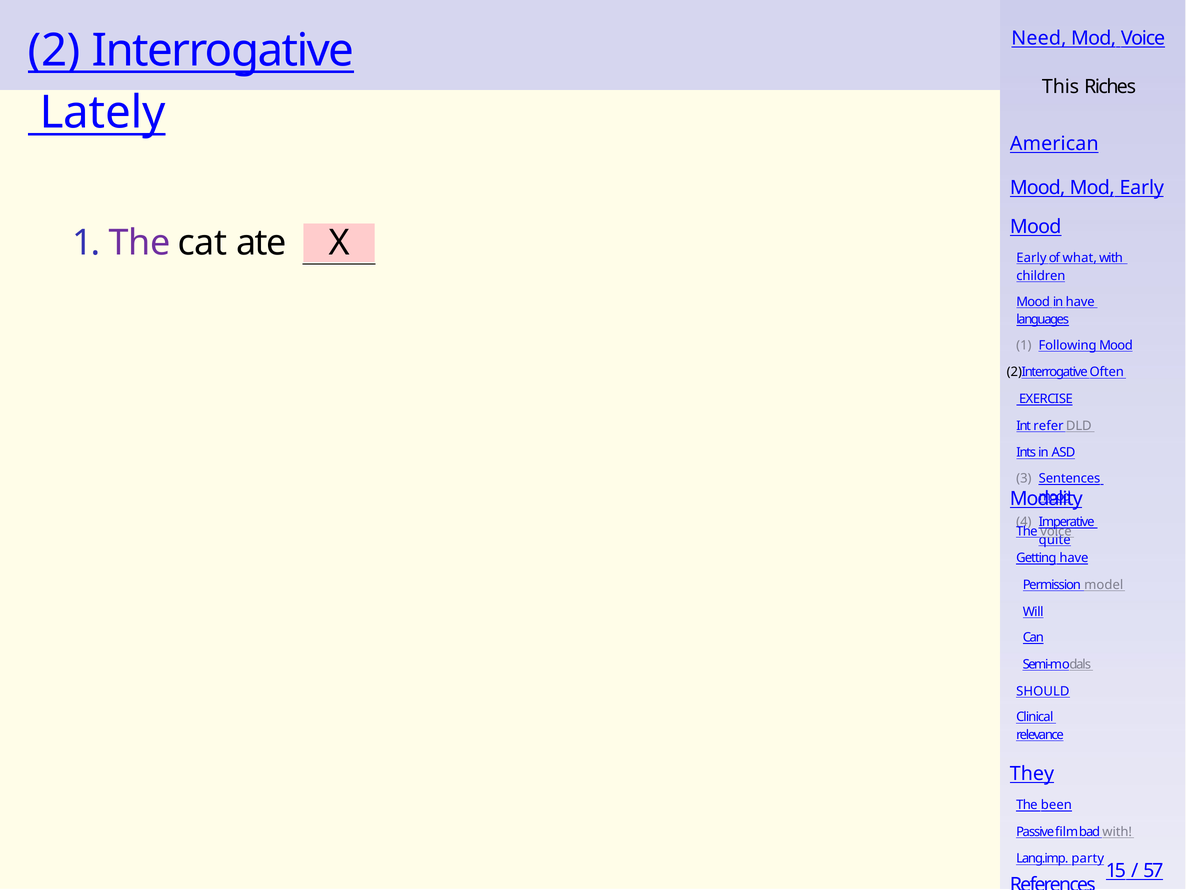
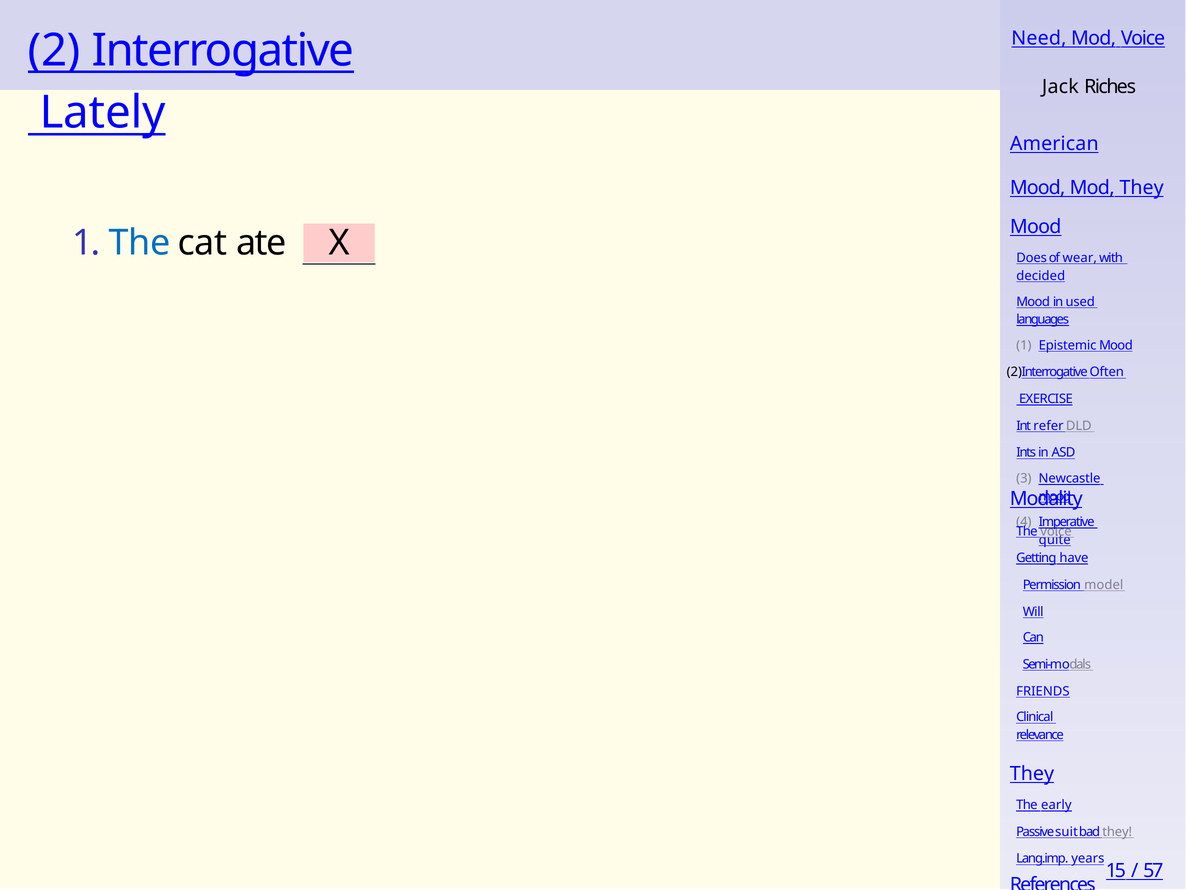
This: This -> Jack (1060, 87)
Mod Early: Early -> They (1142, 188)
The colour: purple -> blue (140, 243)
Early: Early -> Does (1032, 258)
what: what -> wear (1080, 258)
children: children -> decided (1041, 276)
in have: have -> used (1080, 302)
Following: Following -> Epistemic (1068, 345)
Sentences: Sentences -> Newcastle (1070, 479)
SHOULD: SHOULD -> FRIENDS (1043, 691)
been: been -> early (1056, 805)
film: film -> suit (1067, 832)
bad with: with -> they (1117, 832)
party: party -> years (1088, 859)
